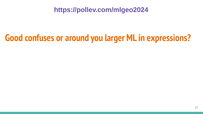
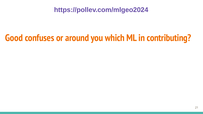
larger: larger -> which (115, 38)
expressions: expressions -> contributing (169, 38)
